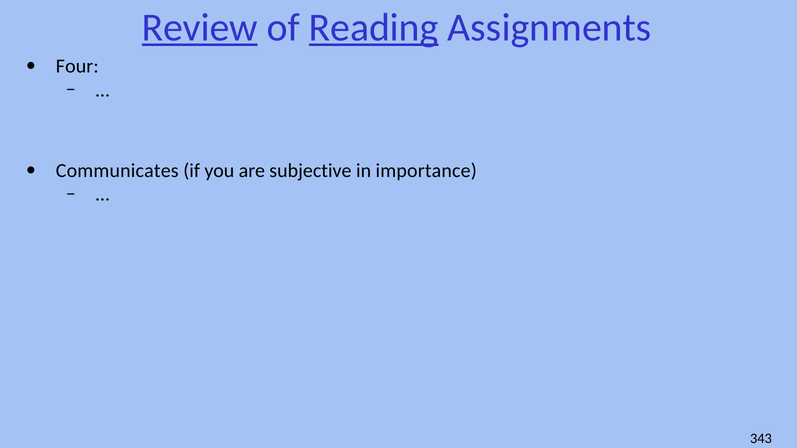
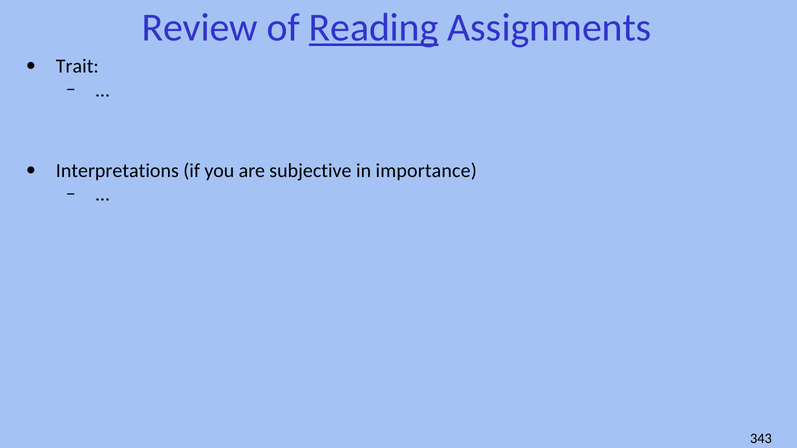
Review underline: present -> none (200, 28)
Four: Four -> Trait (77, 66)
Communicates: Communicates -> Interpretations (117, 171)
